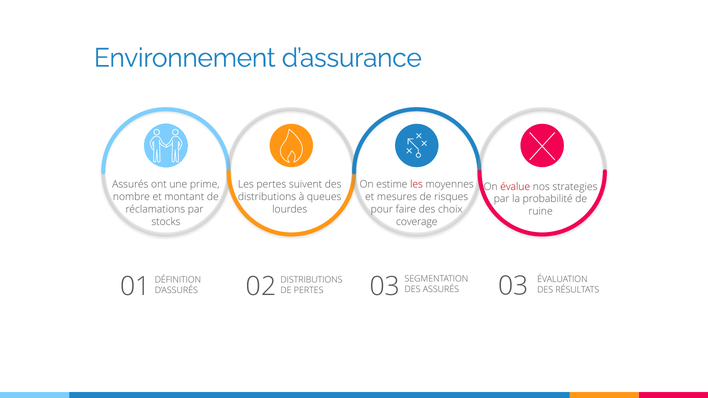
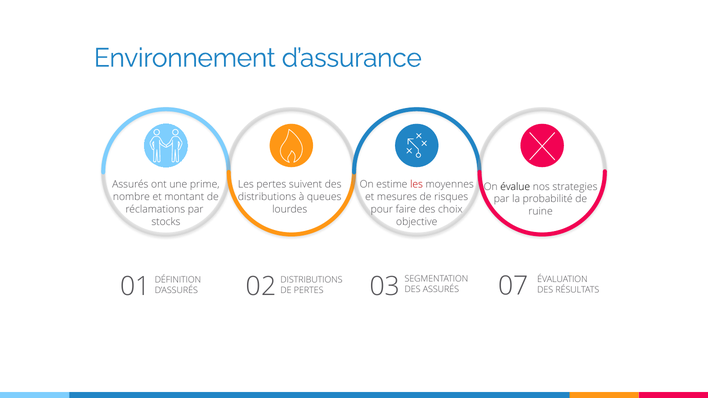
évalue colour: red -> black (515, 187)
coverage: coverage -> objective (417, 222)
03: 03 -> 07 (513, 286)
